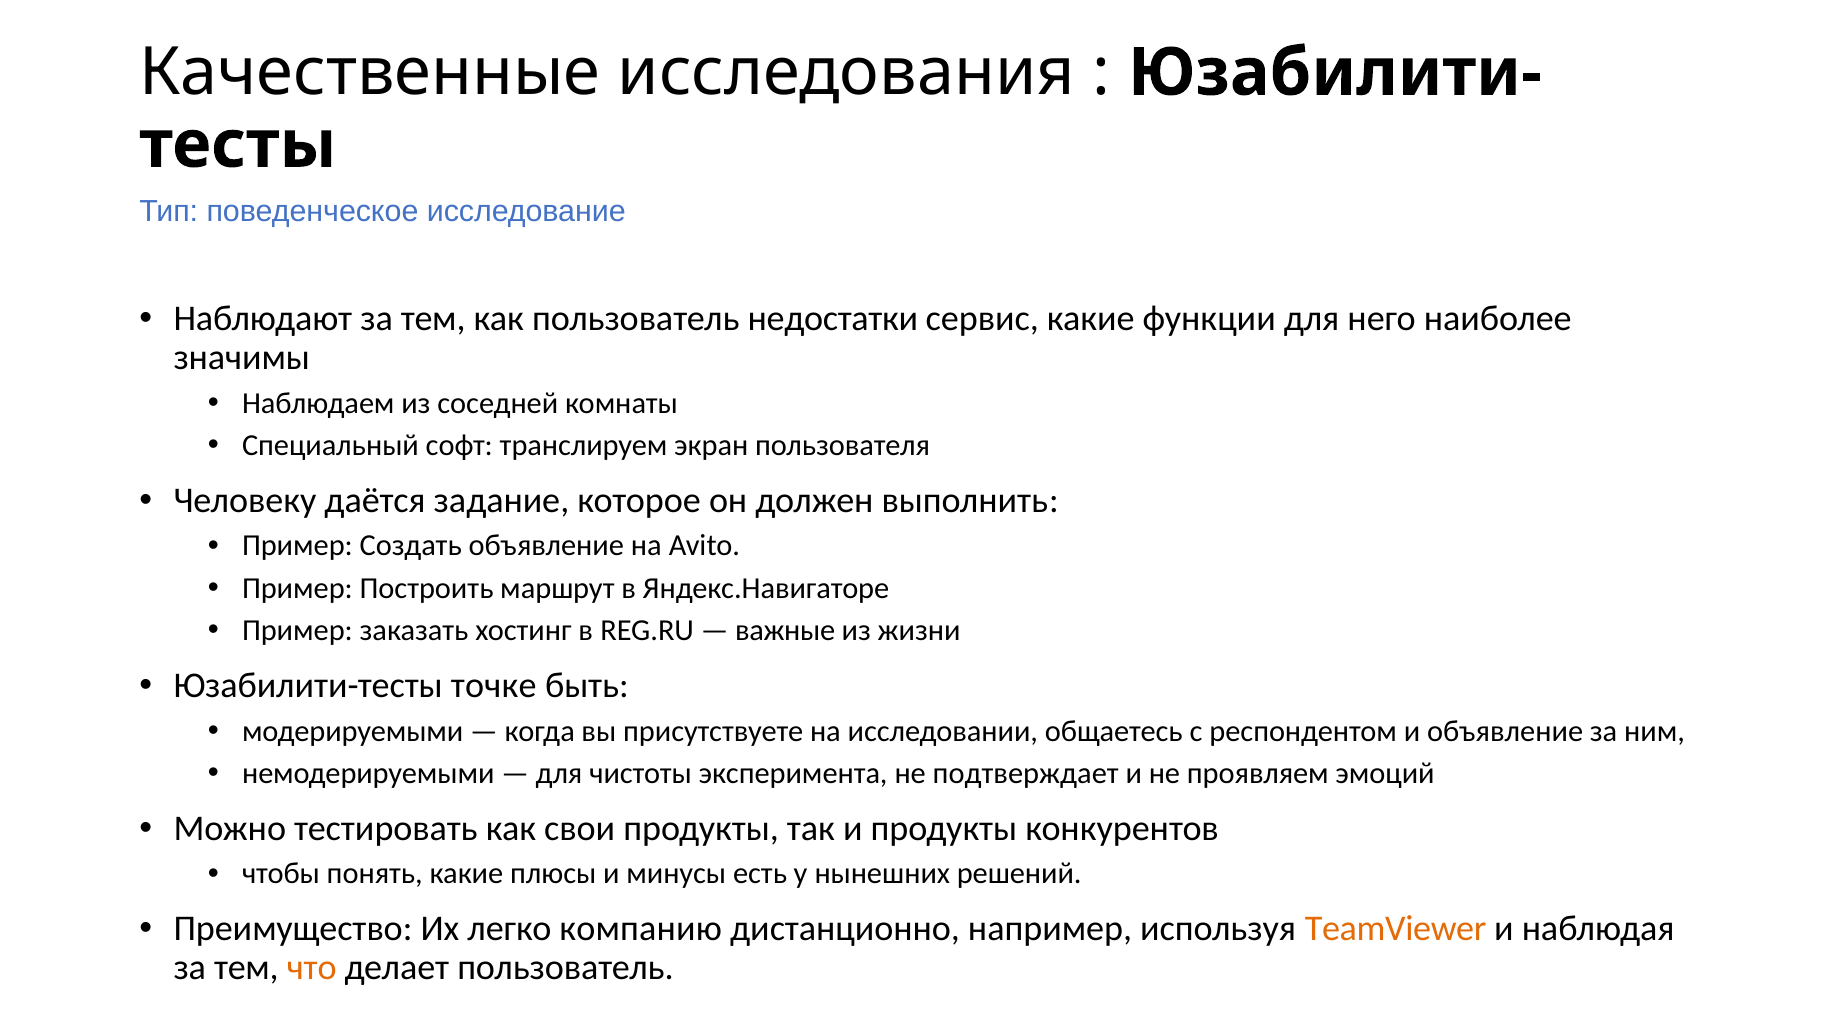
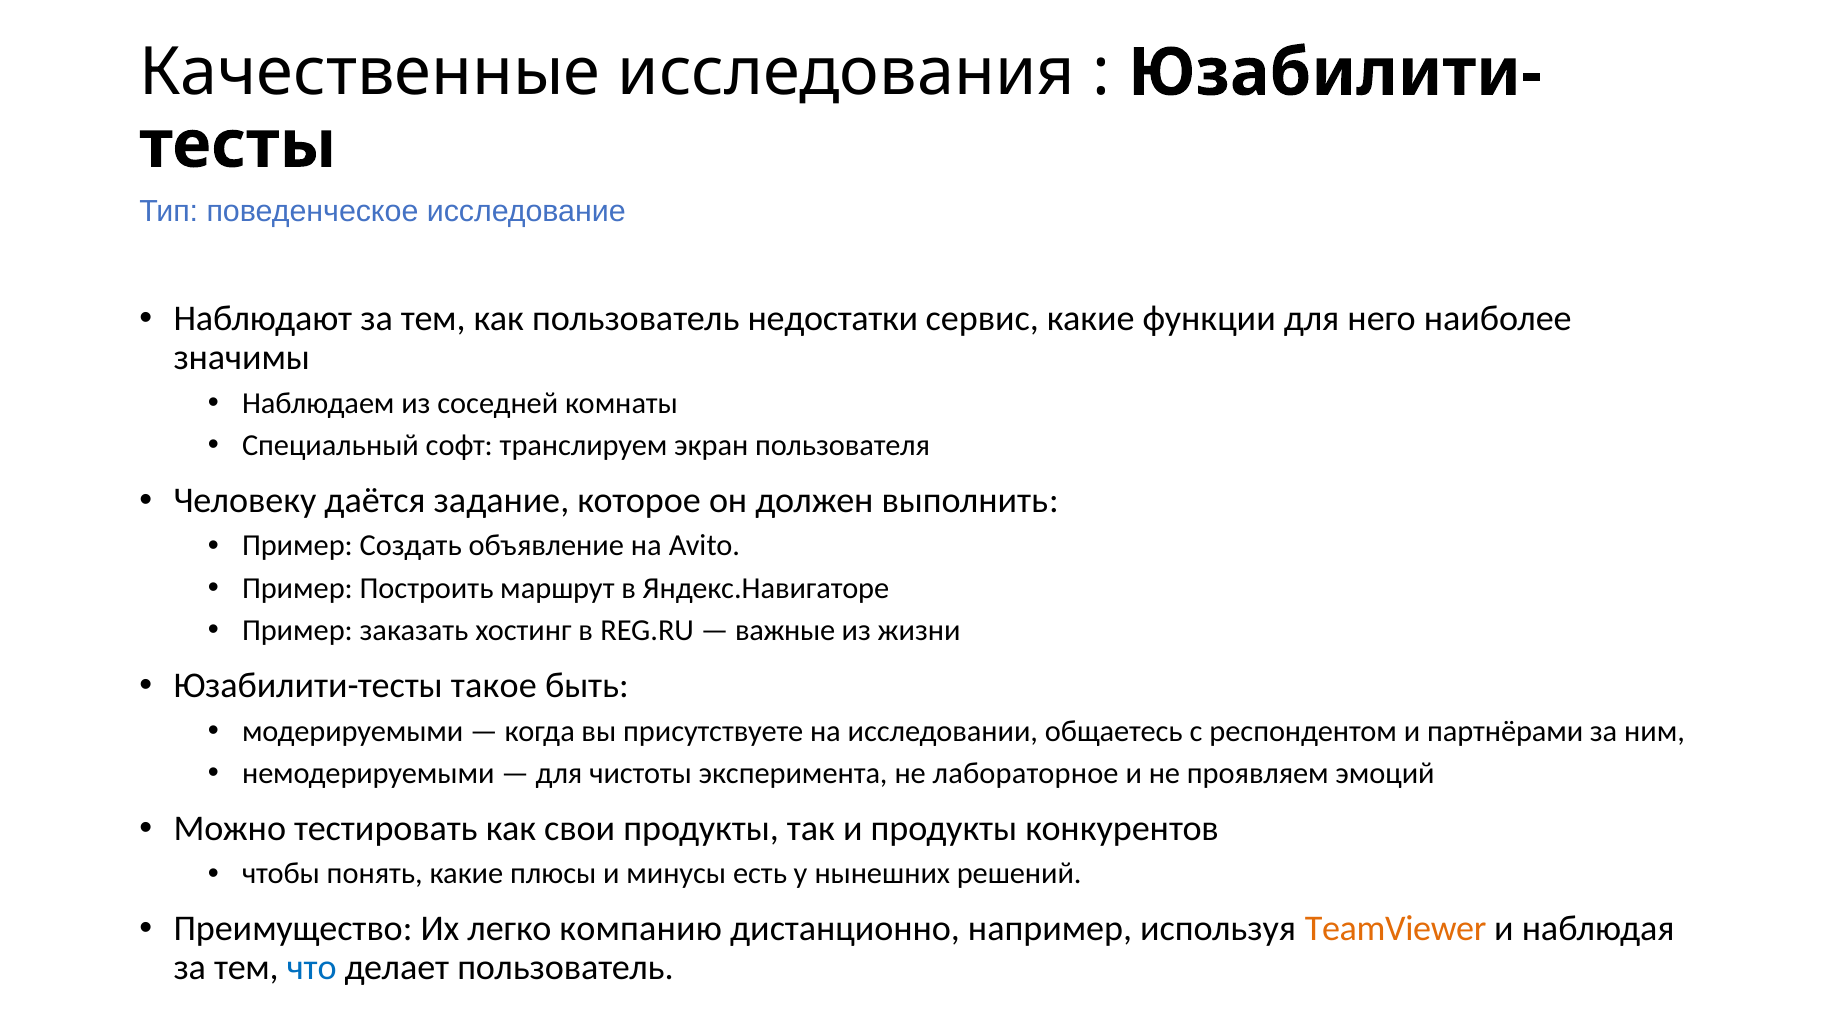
точке: точке -> такое (494, 685)
и объявление: объявление -> партнёрами (1505, 731)
подтверждает: подтверждает -> лабораторное (1026, 773)
что colour: orange -> blue (312, 968)
